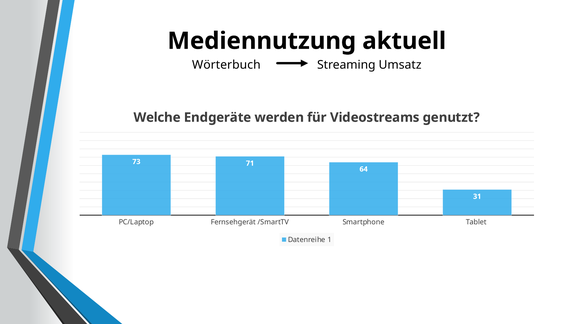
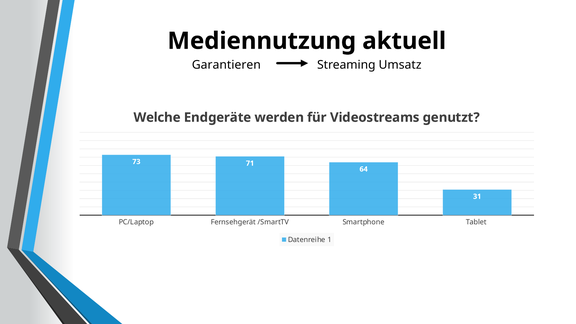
Wörterbuch: Wörterbuch -> Garantieren (226, 65)
